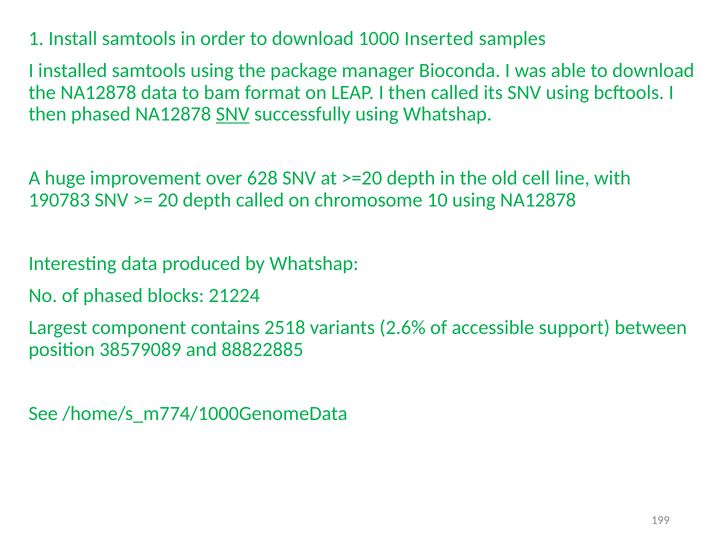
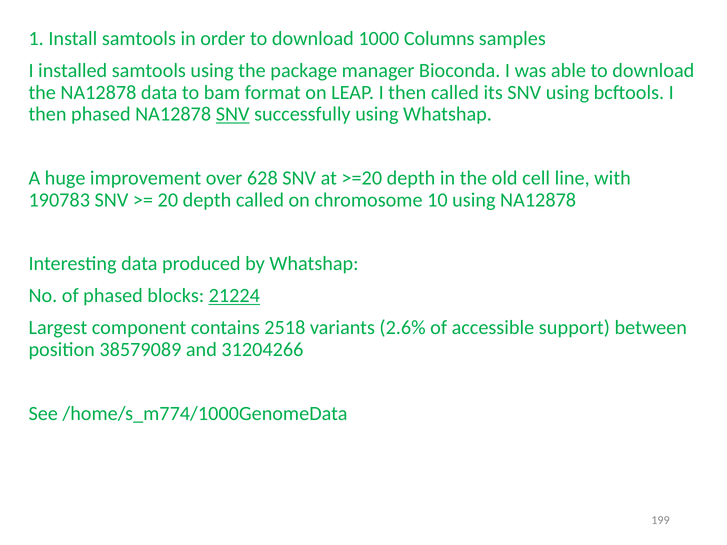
Inserted: Inserted -> Columns (439, 39)
21224 underline: none -> present (234, 296)
88822885: 88822885 -> 31204266 (262, 350)
